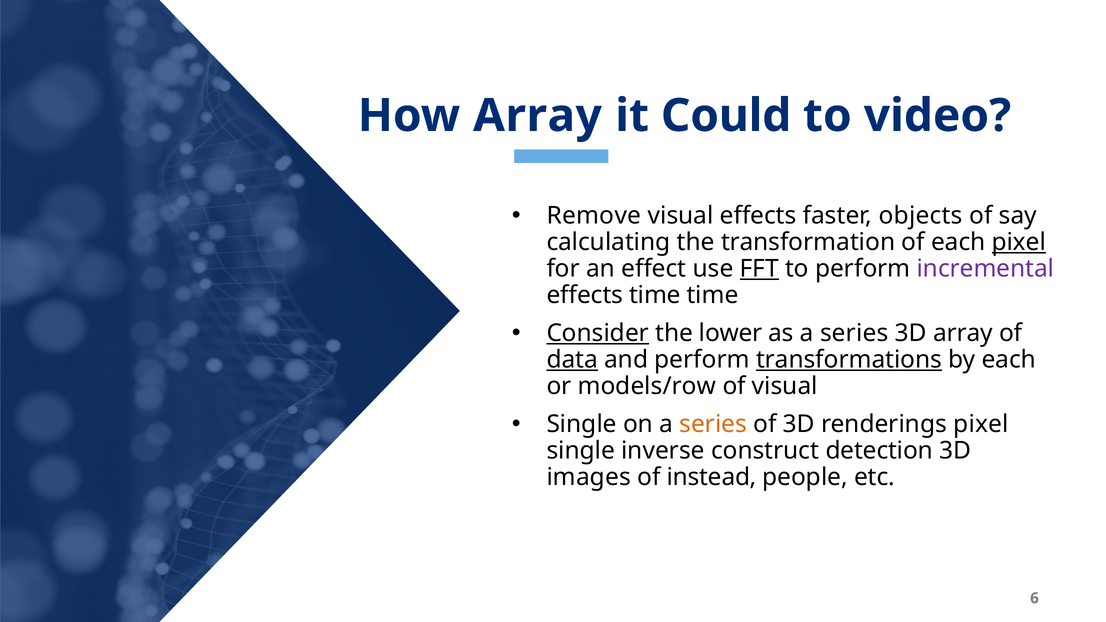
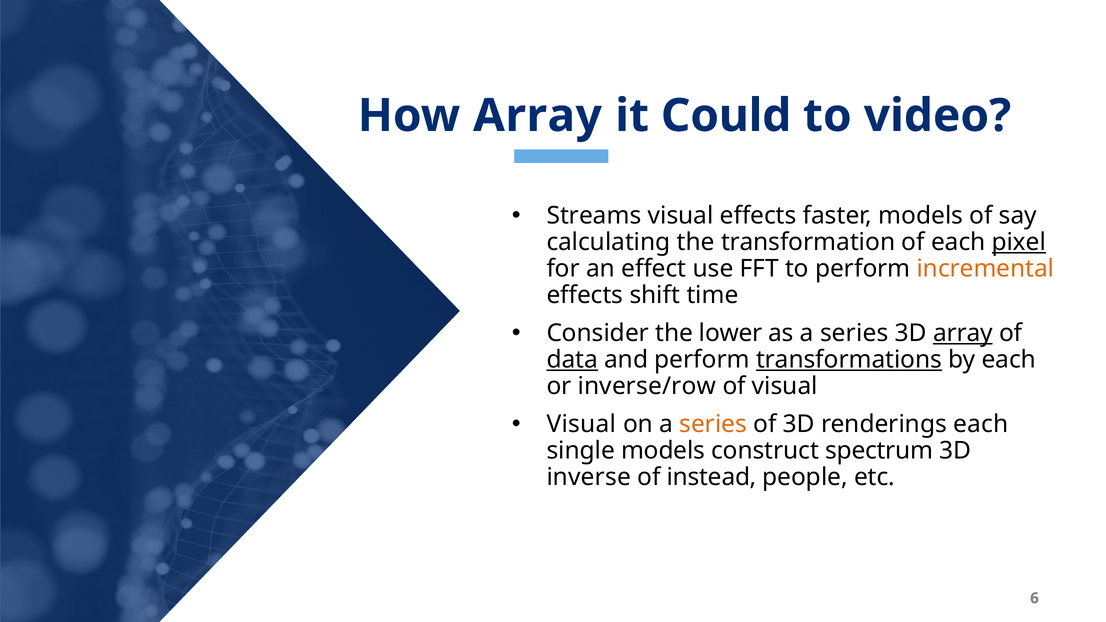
Remove: Remove -> Streams (594, 216)
faster objects: objects -> models (921, 216)
FFT underline: present -> none (759, 269)
incremental colour: purple -> orange (985, 269)
effects time: time -> shift (655, 295)
Consider underline: present -> none (598, 333)
array underline: none -> present (963, 333)
models/row: models/row -> inverse/row (647, 386)
Single: Single -> Visual (581, 424)
renderings pixel: pixel -> each (981, 424)
single inverse: inverse -> models (663, 451)
detection: detection -> spectrum (879, 451)
images: images -> inverse (589, 477)
